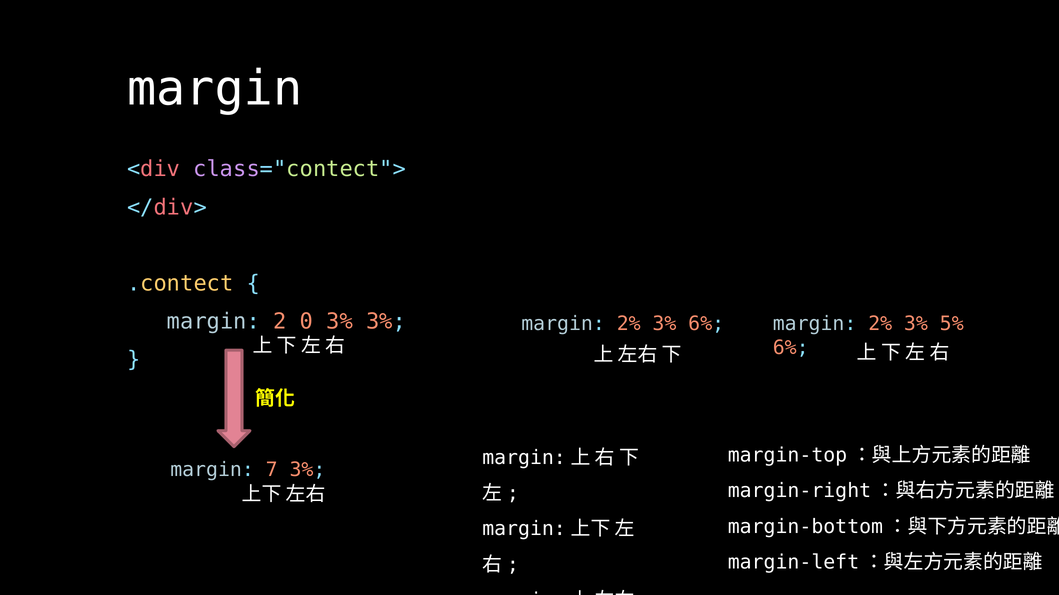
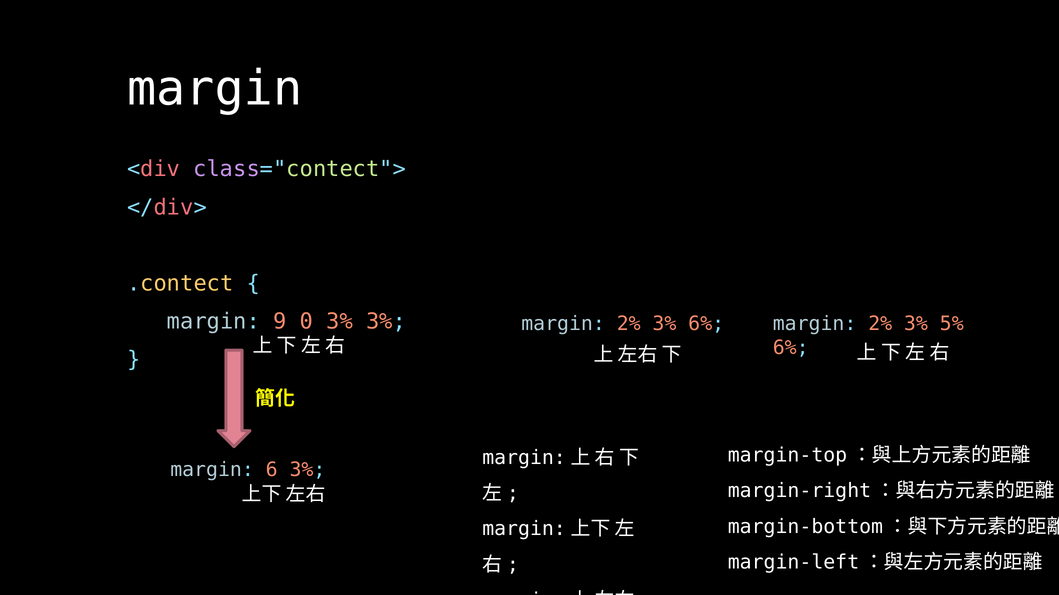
2: 2 -> 9 (280, 322)
7: 7 -> 6 (272, 470)
